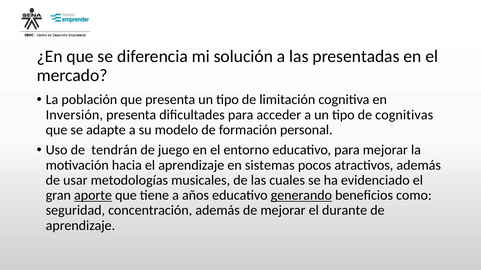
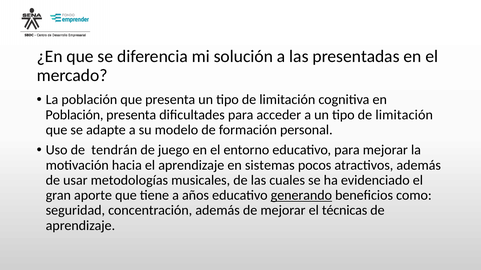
Inversión: Inversión -> Población (74, 115)
cognitivas: cognitivas -> limitación (404, 115)
aporte underline: present -> none (93, 196)
durante: durante -> técnicas (345, 211)
